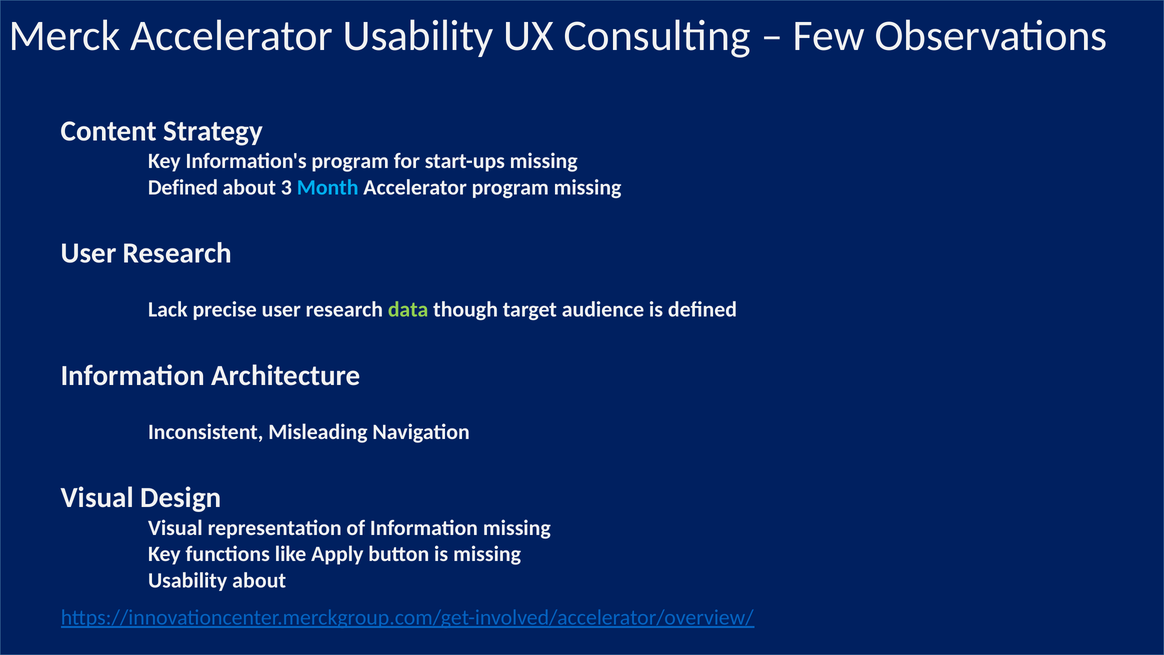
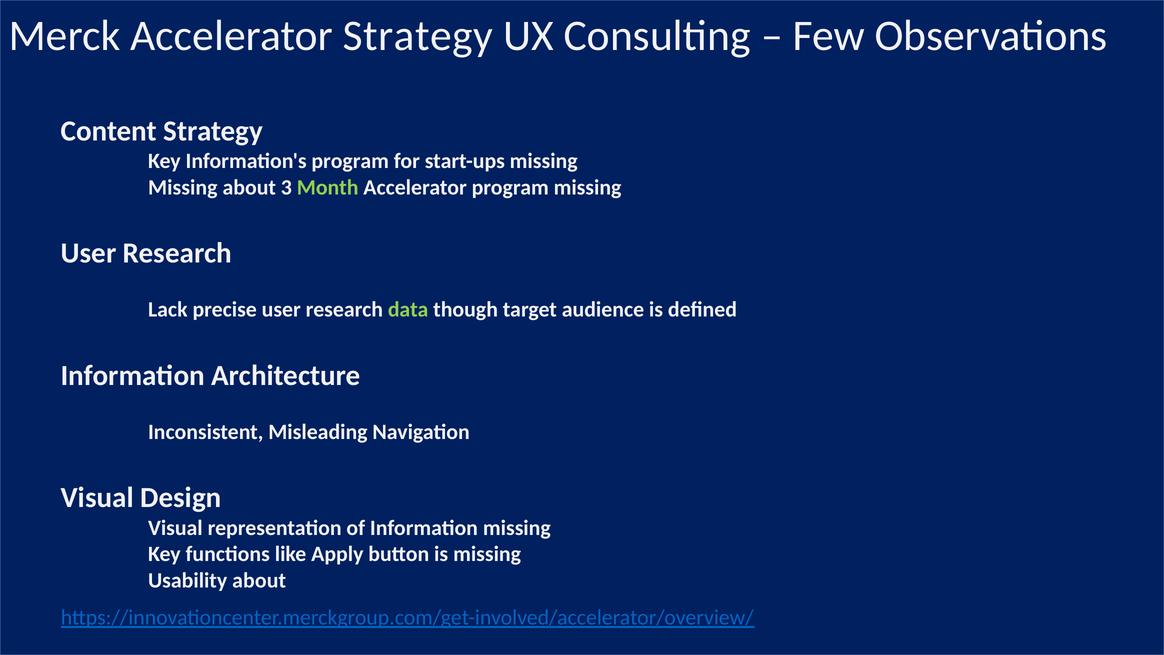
Accelerator Usability: Usability -> Strategy (418, 36)
Defined: Defined -> Missing (183, 187)
Month colour: light blue -> light green (328, 187)
